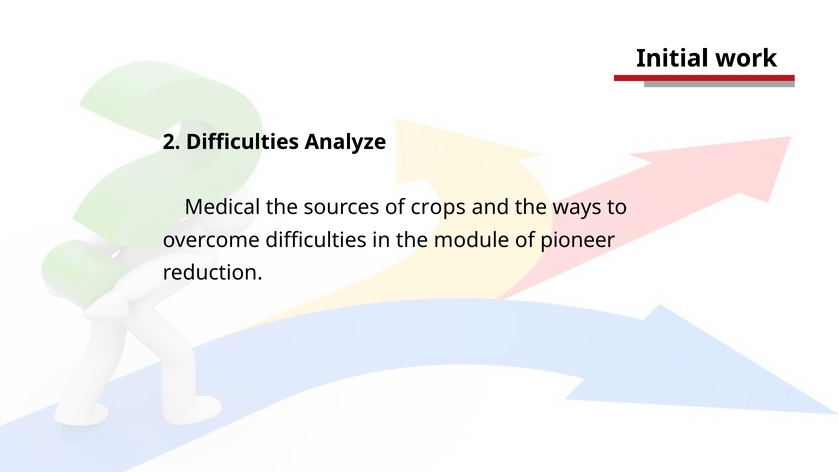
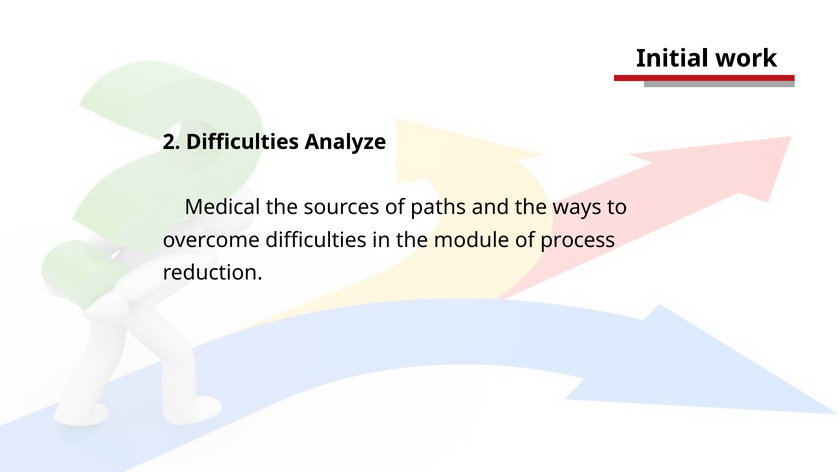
crops: crops -> paths (438, 207)
pioneer: pioneer -> process (578, 240)
